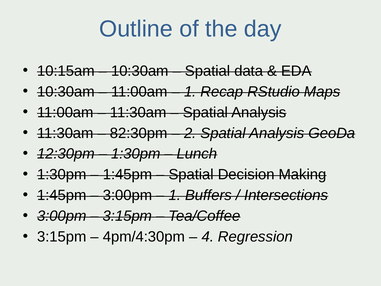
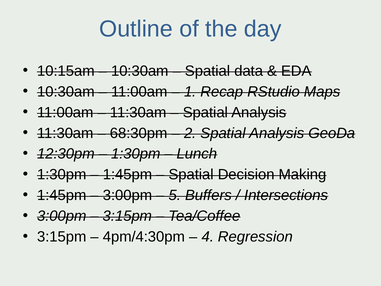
82:30pm: 82:30pm -> 68:30pm (139, 133)
1: 1 -> 5 (175, 195)
